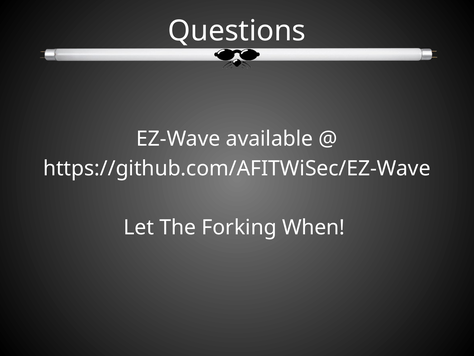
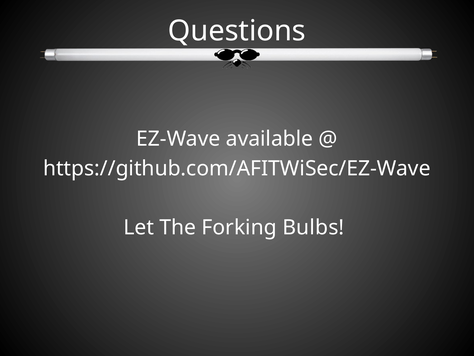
When: When -> Bulbs (313, 227)
